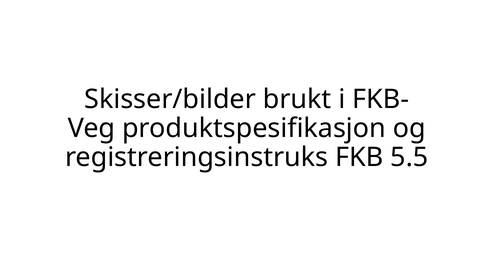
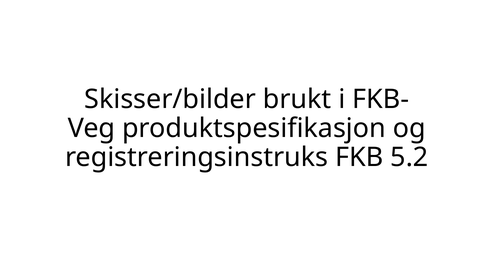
5.5: 5.5 -> 5.2 (409, 157)
